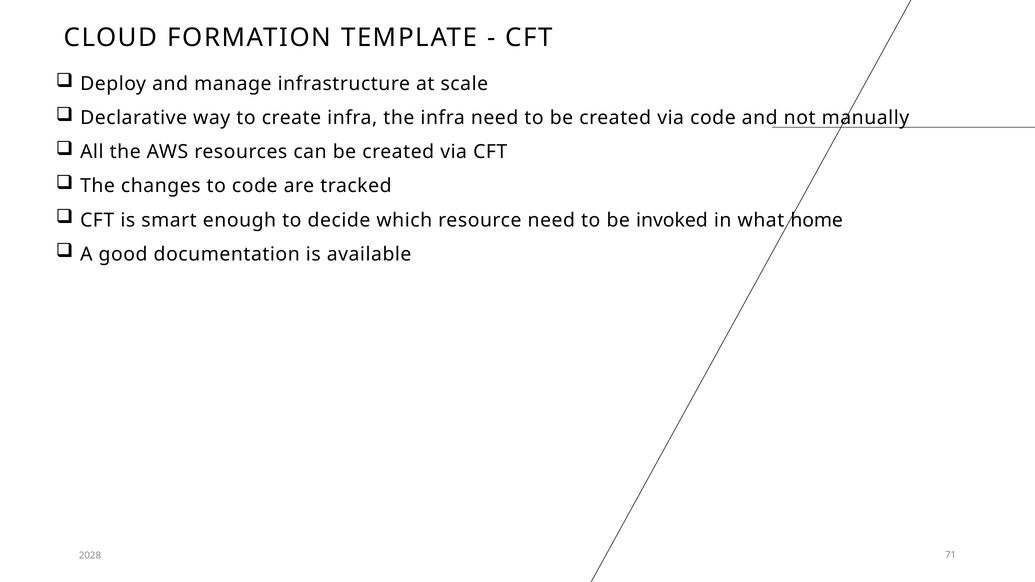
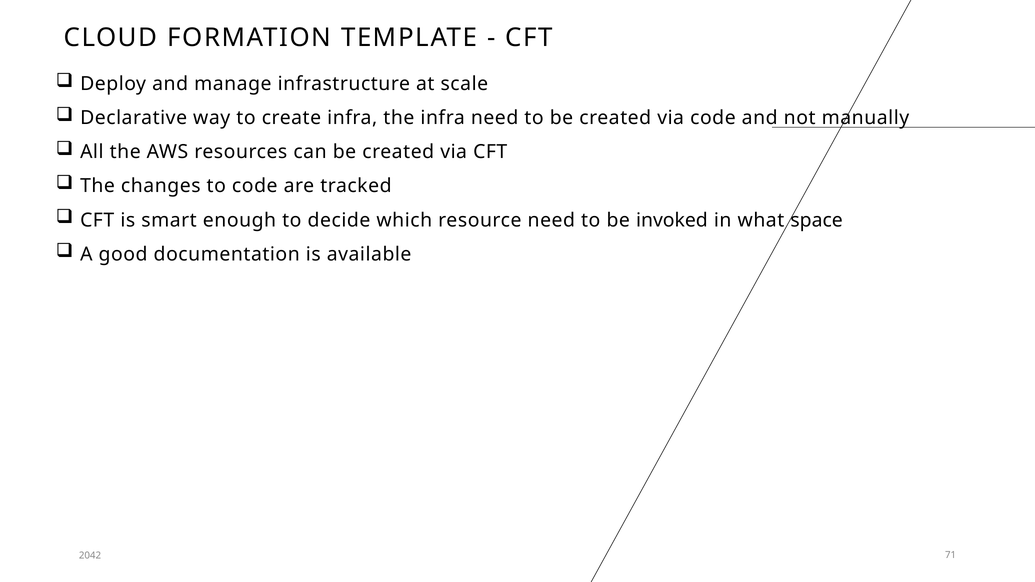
home: home -> space (817, 220)
2028: 2028 -> 2042 (90, 556)
